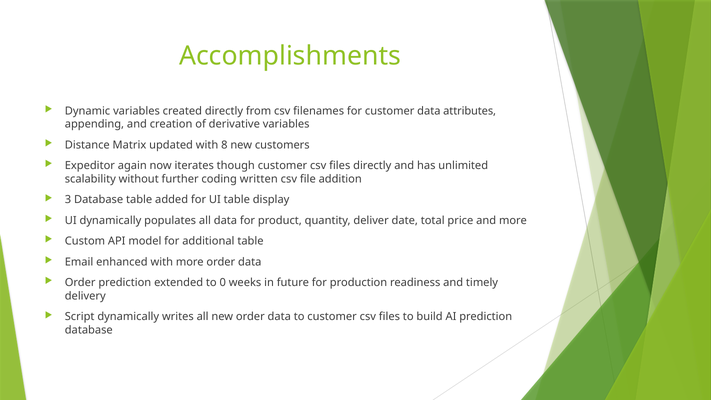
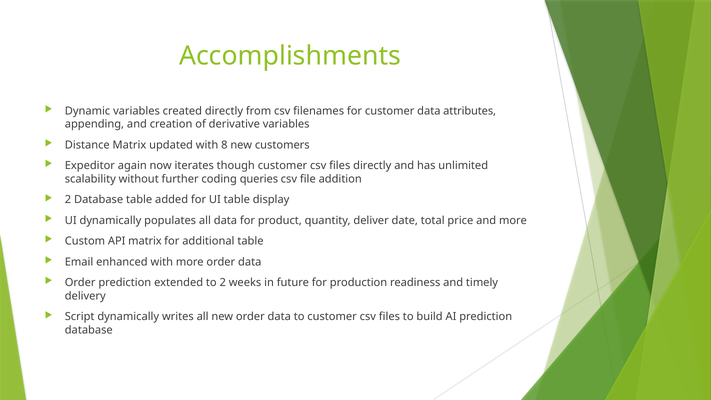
written: written -> queries (259, 179)
3: 3 -> 2 (68, 200)
API model: model -> matrix (145, 241)
to 0: 0 -> 2 (223, 283)
